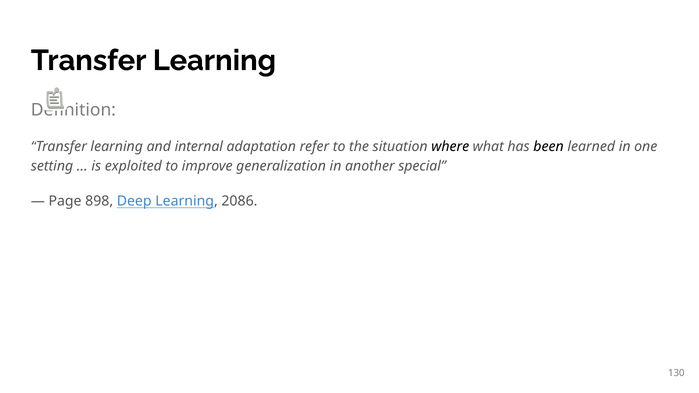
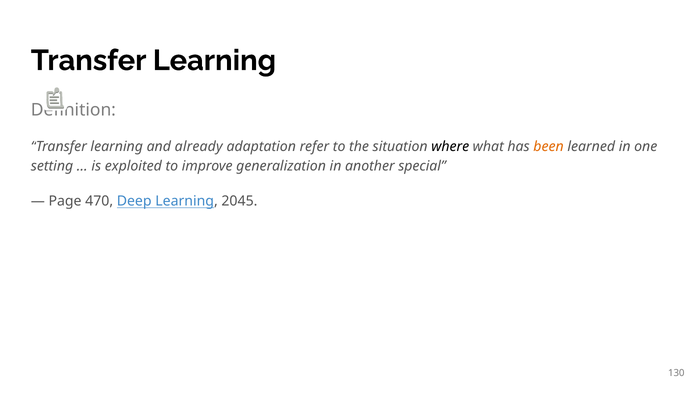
internal: internal -> already (199, 147)
been colour: black -> orange (549, 147)
898: 898 -> 470 (99, 201)
2086: 2086 -> 2045 (239, 201)
